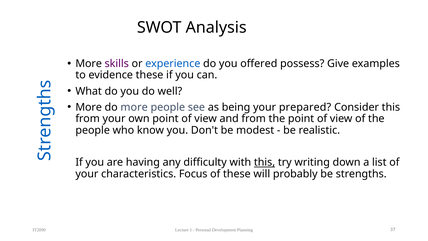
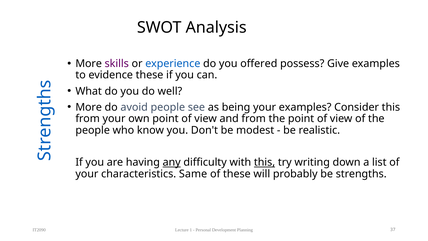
do more: more -> avoid (134, 107)
your prepared: prepared -> examples (305, 107)
any underline: none -> present (172, 162)
Focus: Focus -> Same (193, 174)
